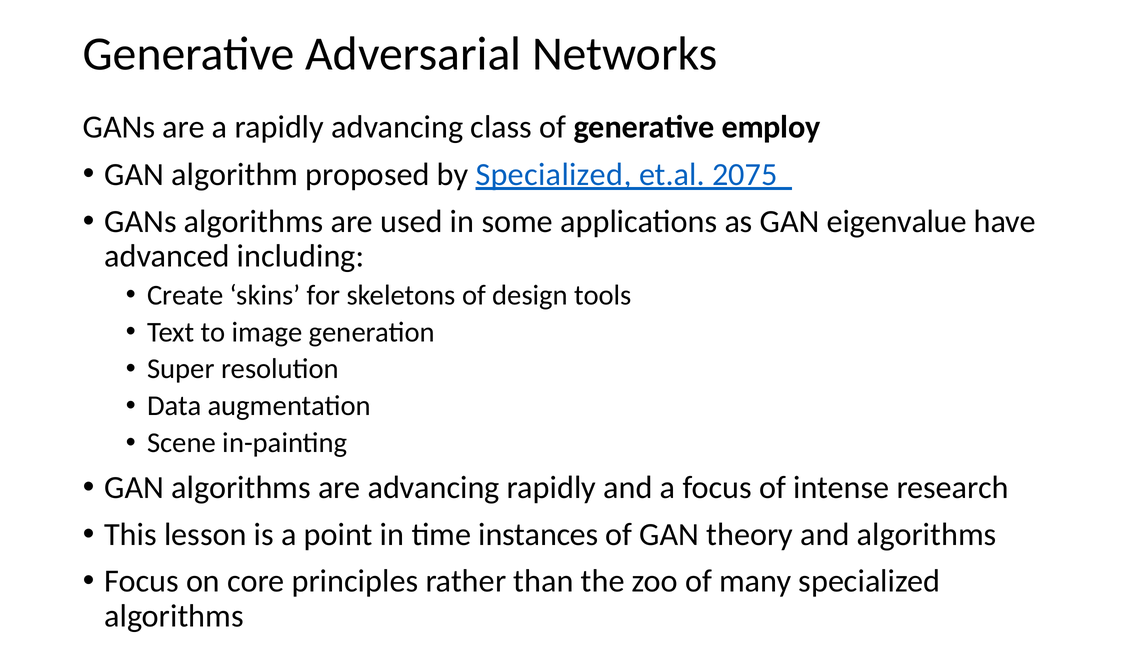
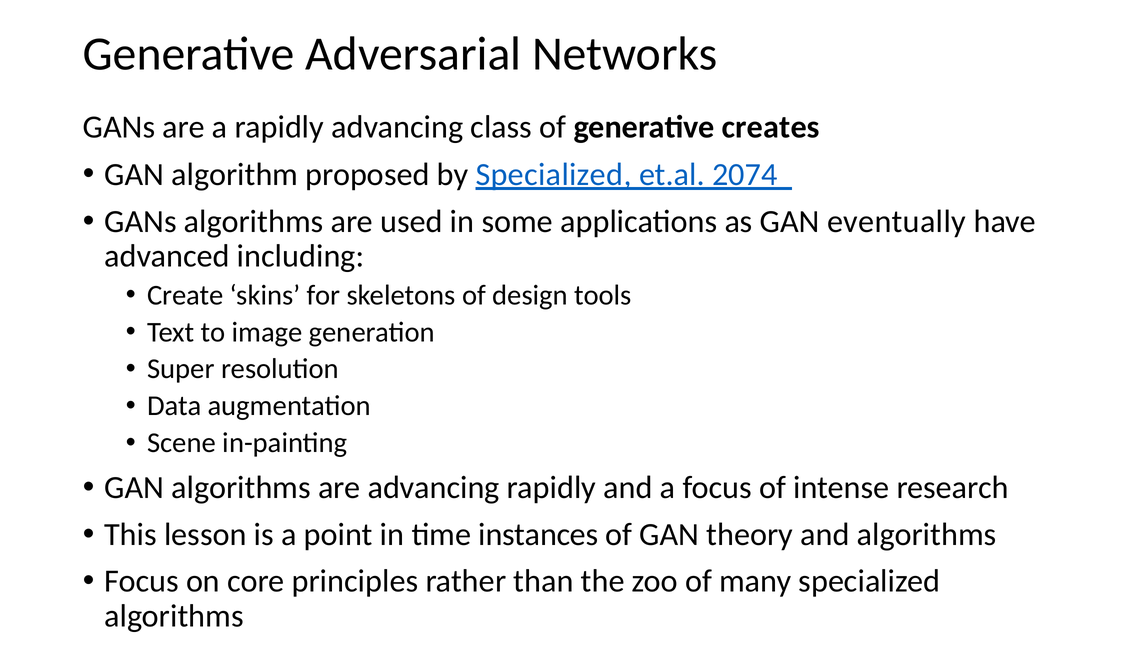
employ: employ -> creates (771, 127)
2075: 2075 -> 2074 (745, 174)
eigenvalue: eigenvalue -> eventually (896, 221)
